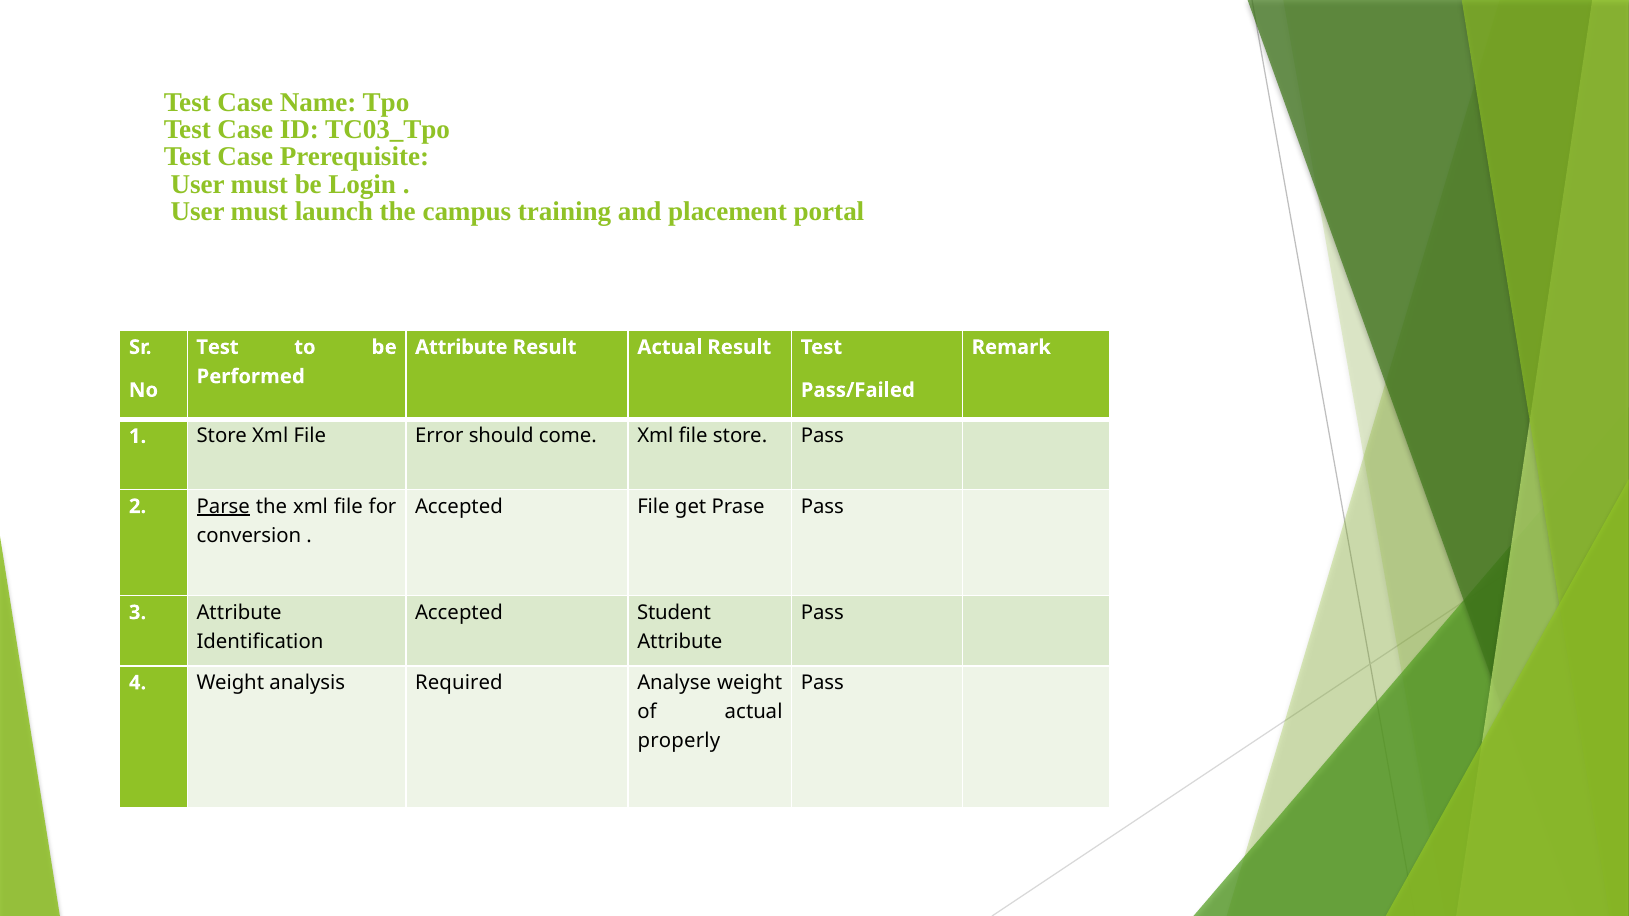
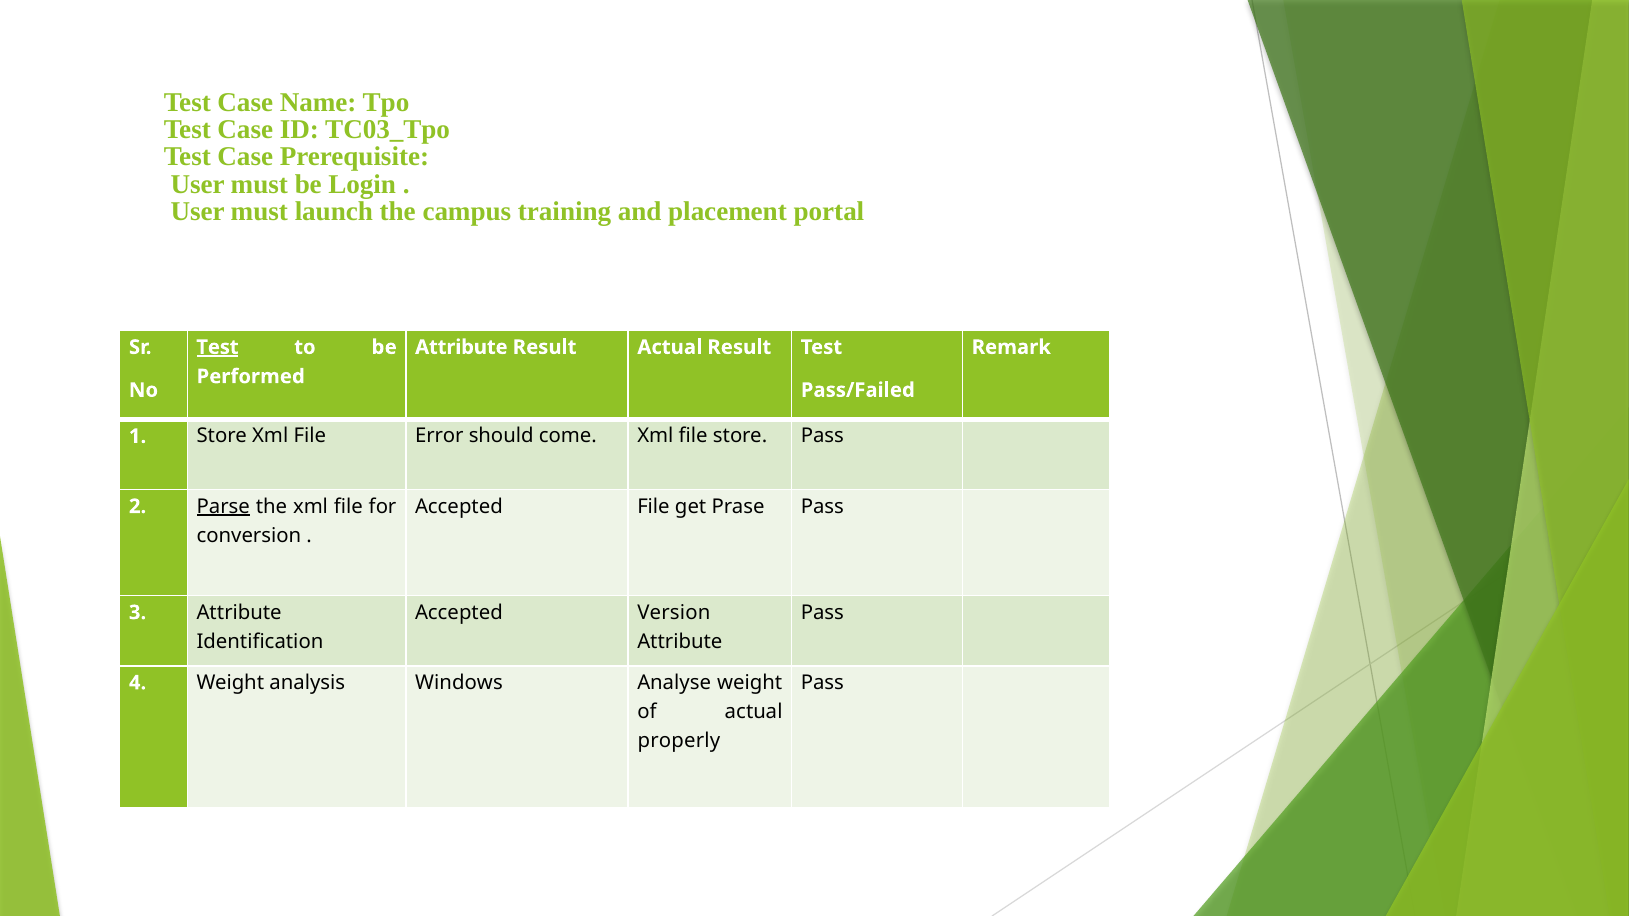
Test underline: none -> present (217, 347)
Student: Student -> Version (674, 613)
Required: Required -> Windows (459, 683)
